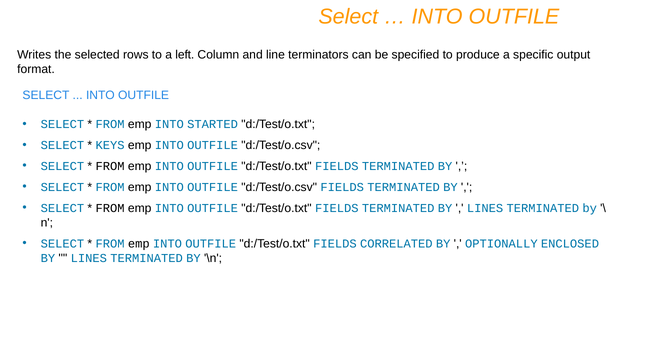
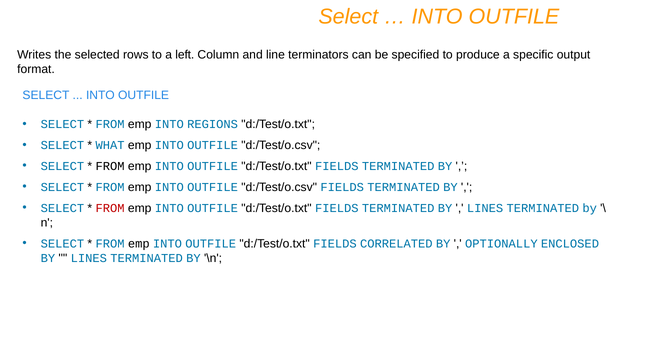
STARTED: STARTED -> REGIONS (213, 124)
KEYS: KEYS -> WHAT (110, 145)
FROM colour: black -> red (110, 208)
